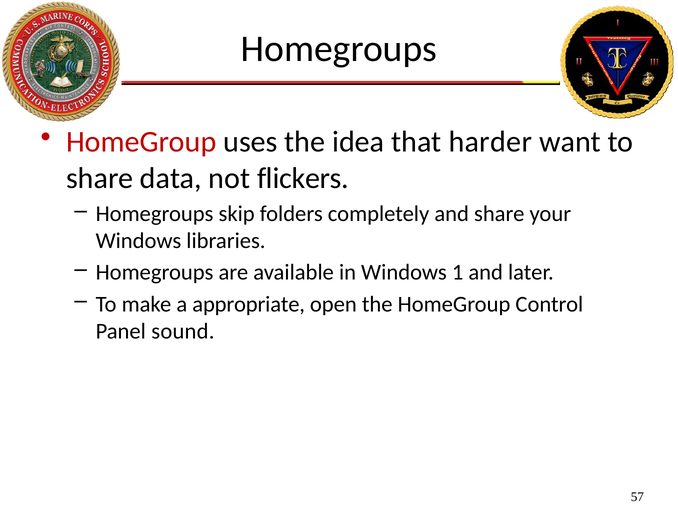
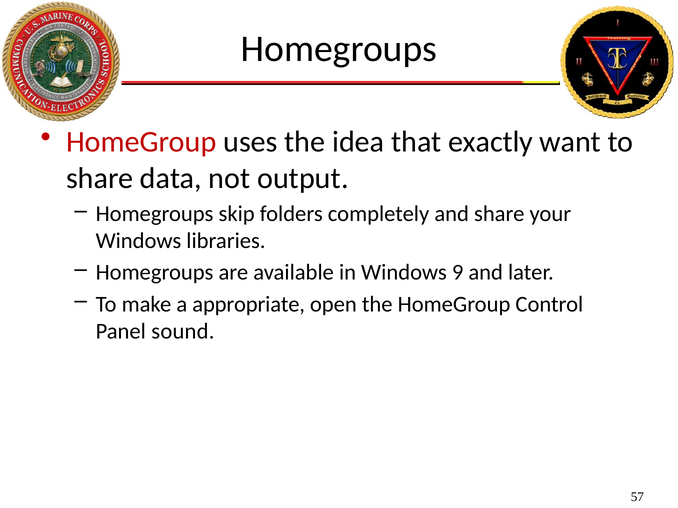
harder: harder -> exactly (491, 142)
flickers: flickers -> output (303, 178)
1: 1 -> 9 (458, 273)
